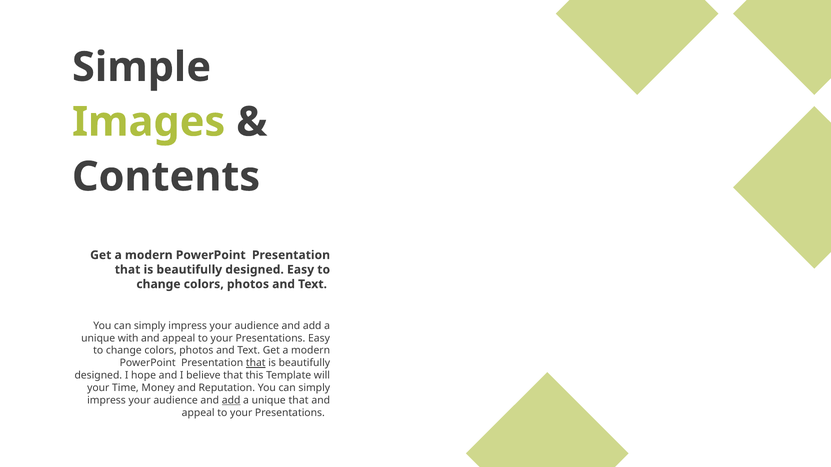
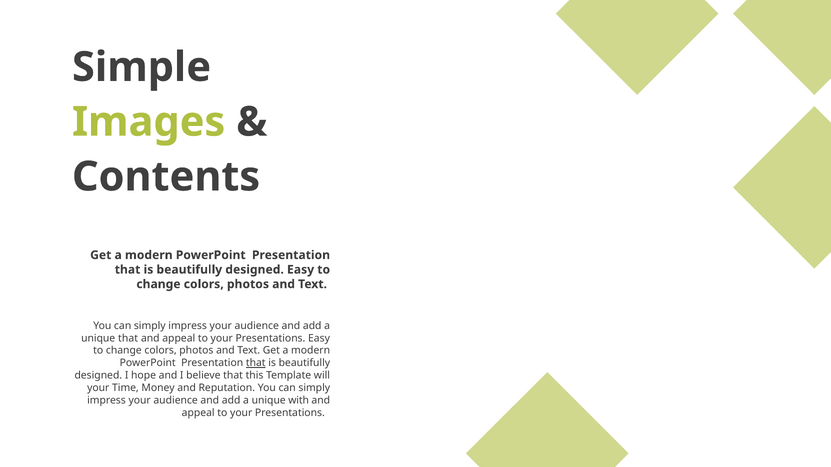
unique with: with -> that (128, 338)
add underline: present -> none (231, 401)
unique that: that -> with (299, 401)
